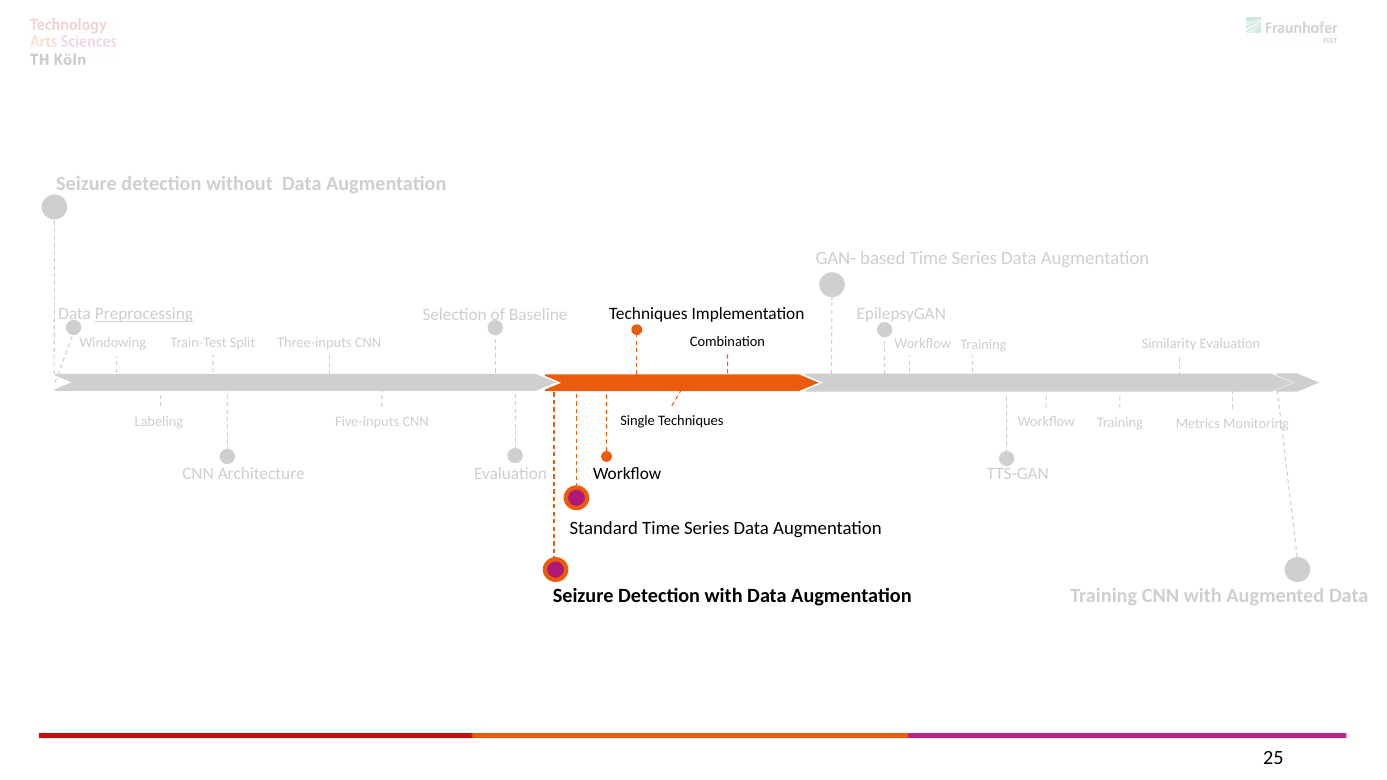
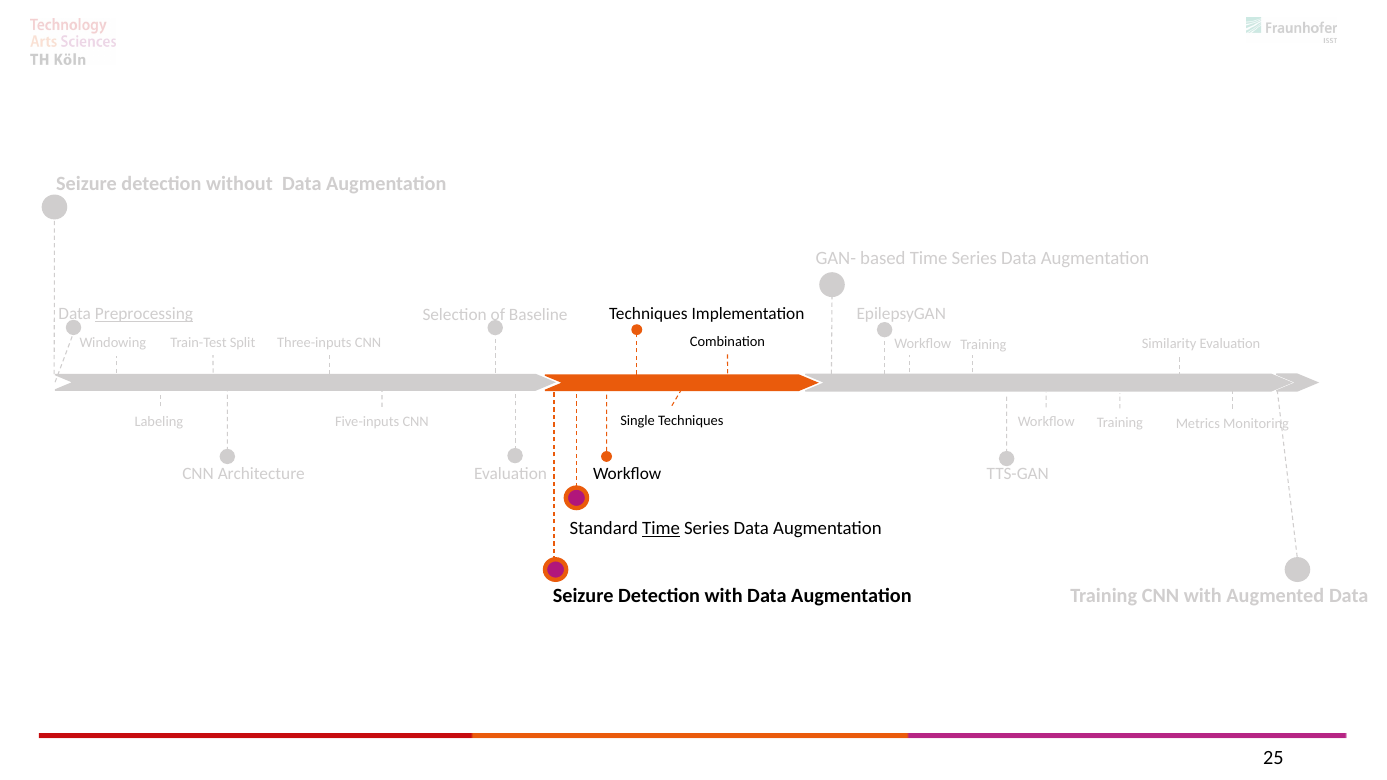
Time underline: none -> present (661, 529)
